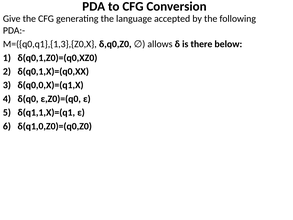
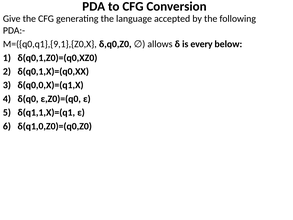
there: there -> every (201, 44)
M=({q0,q1},{1,3},{Z0,X: M=({q0,q1},{1,3},{Z0,X -> M=({q0,q1},{9,1},{Z0,X (50, 44)
